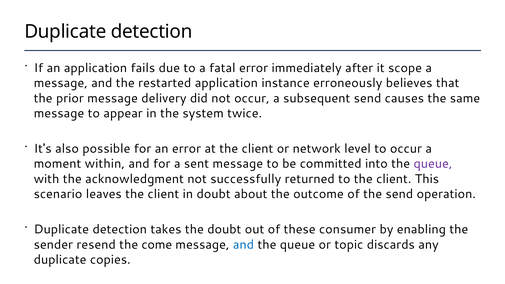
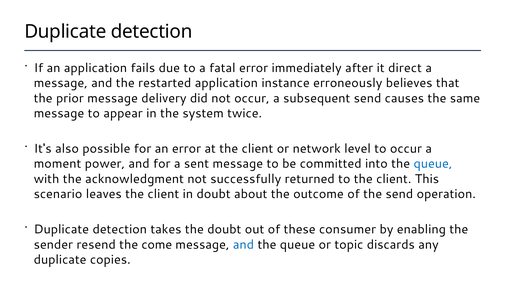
scope: scope -> direct (405, 68)
within: within -> power (105, 164)
queue colour: purple -> blue (433, 164)
